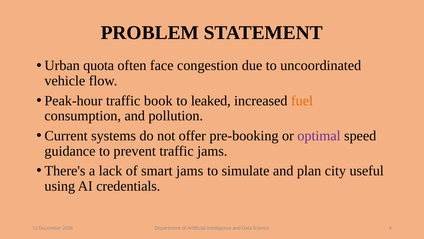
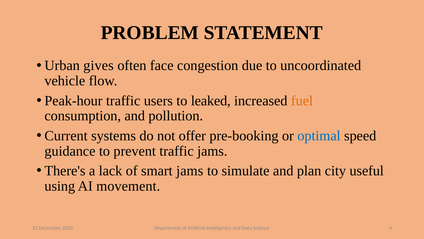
quota: quota -> gives (99, 65)
book: book -> users (158, 100)
optimal colour: purple -> blue (319, 135)
credentials: credentials -> movement (128, 186)
